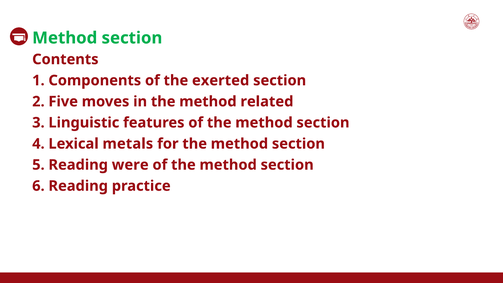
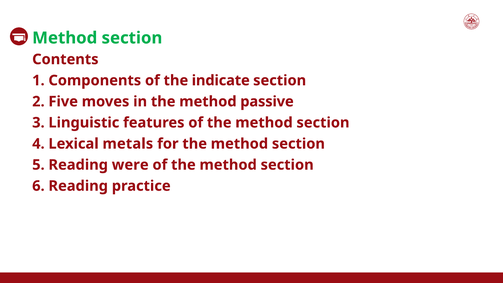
exerted: exerted -> indicate (221, 80)
related: related -> passive (267, 102)
